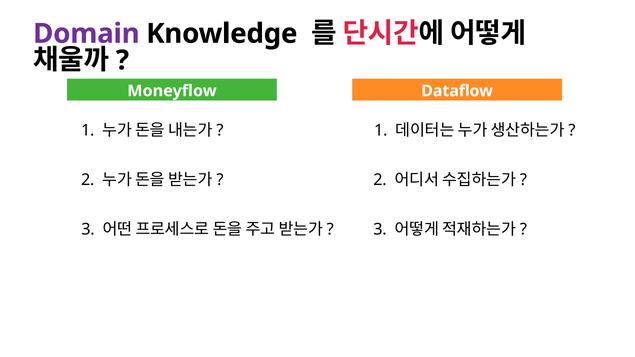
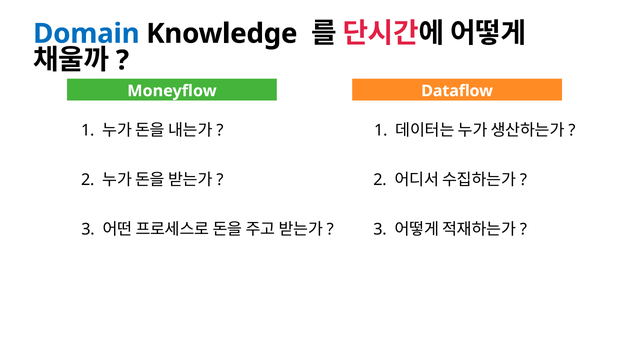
Domain colour: purple -> blue (86, 34)
